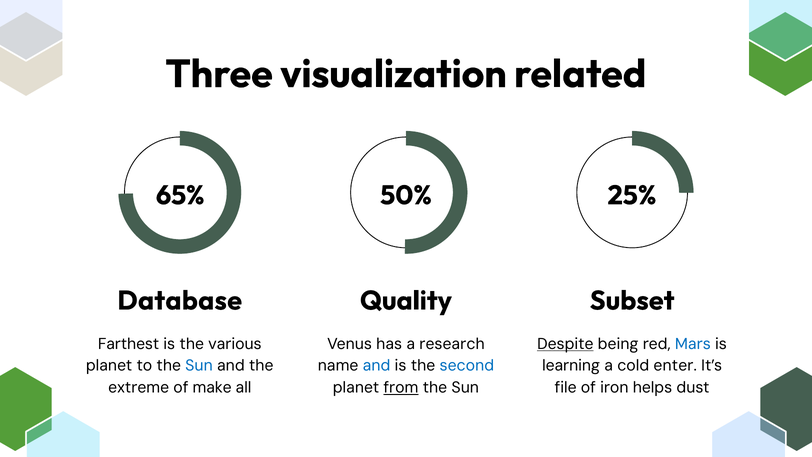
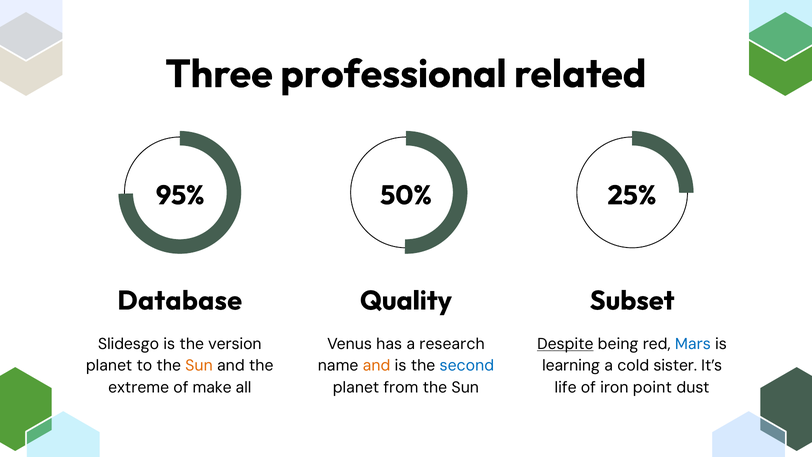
visualization: visualization -> professional (394, 74)
65%: 65% -> 95% (180, 195)
Farthest: Farthest -> Slidesgo (129, 344)
various: various -> version (235, 344)
Sun colour: blue -> orange (199, 366)
and colour: blue -> orange (376, 366)
enter: enter -> sister (675, 366)
from underline: present -> none (401, 387)
file: file -> life (566, 387)
helps: helps -> point (652, 387)
